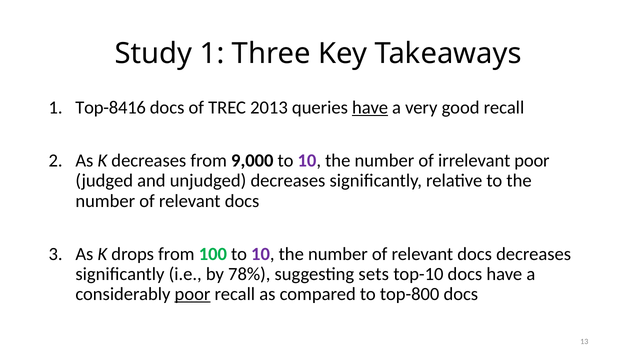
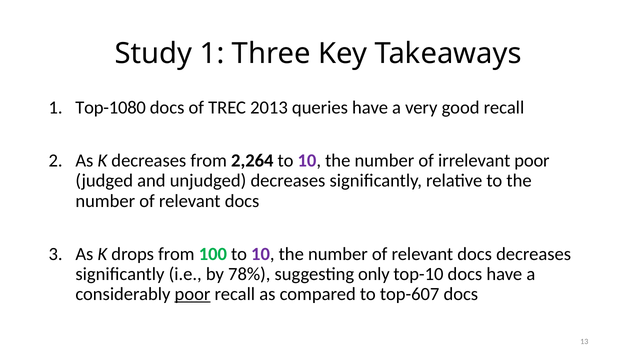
Top-8416: Top-8416 -> Top-1080 (111, 108)
have underline: present -> none (370, 108)
9,000: 9,000 -> 2,264 (252, 161)
sets: sets -> only (374, 274)
top-800: top-800 -> top-607 (410, 294)
